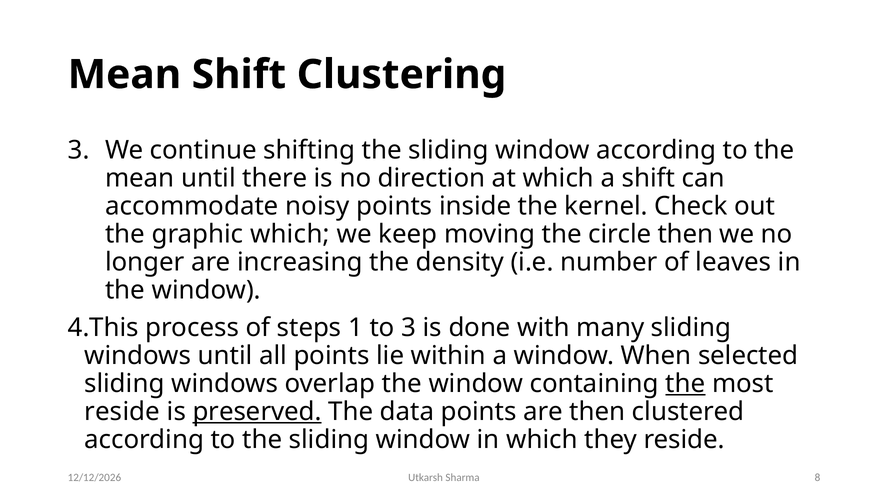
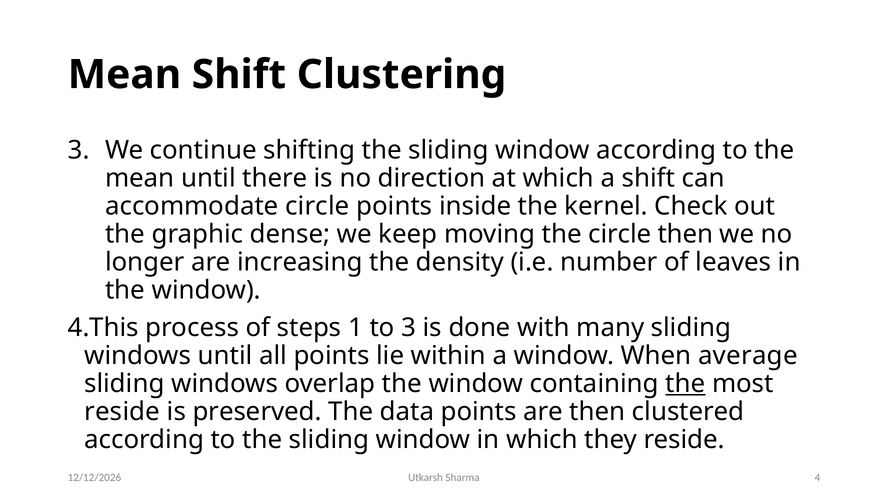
accommodate noisy: noisy -> circle (317, 206)
graphic which: which -> dense (290, 234)
selected: selected -> average (748, 355)
preserved underline: present -> none (257, 411)
8: 8 -> 4 (818, 477)
